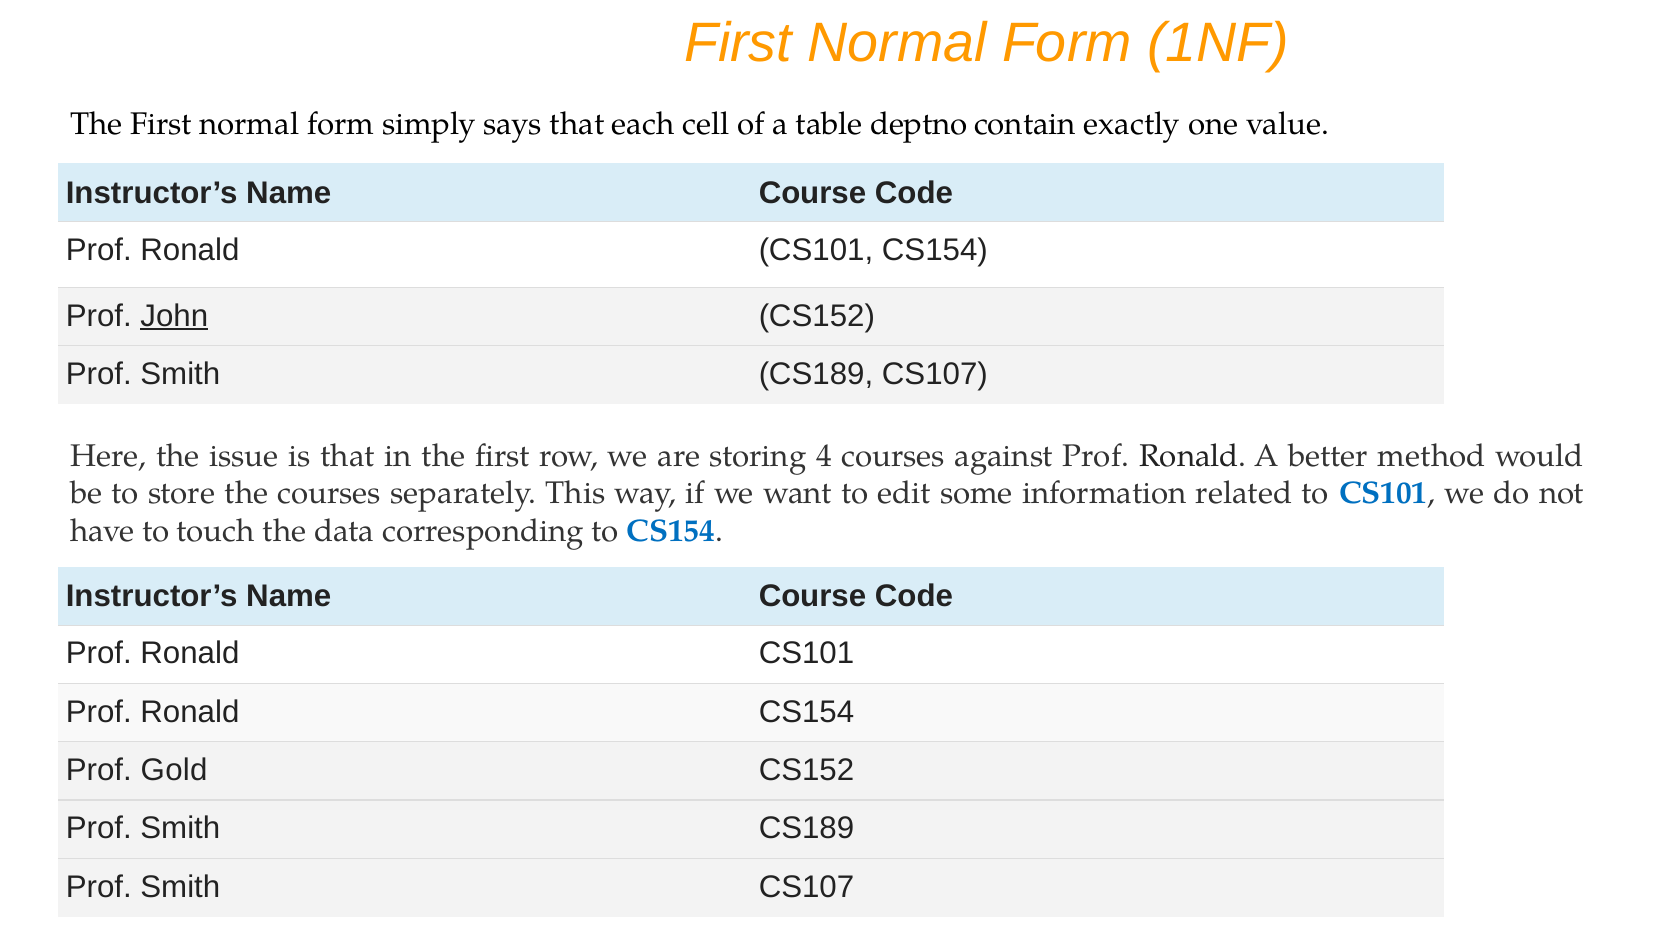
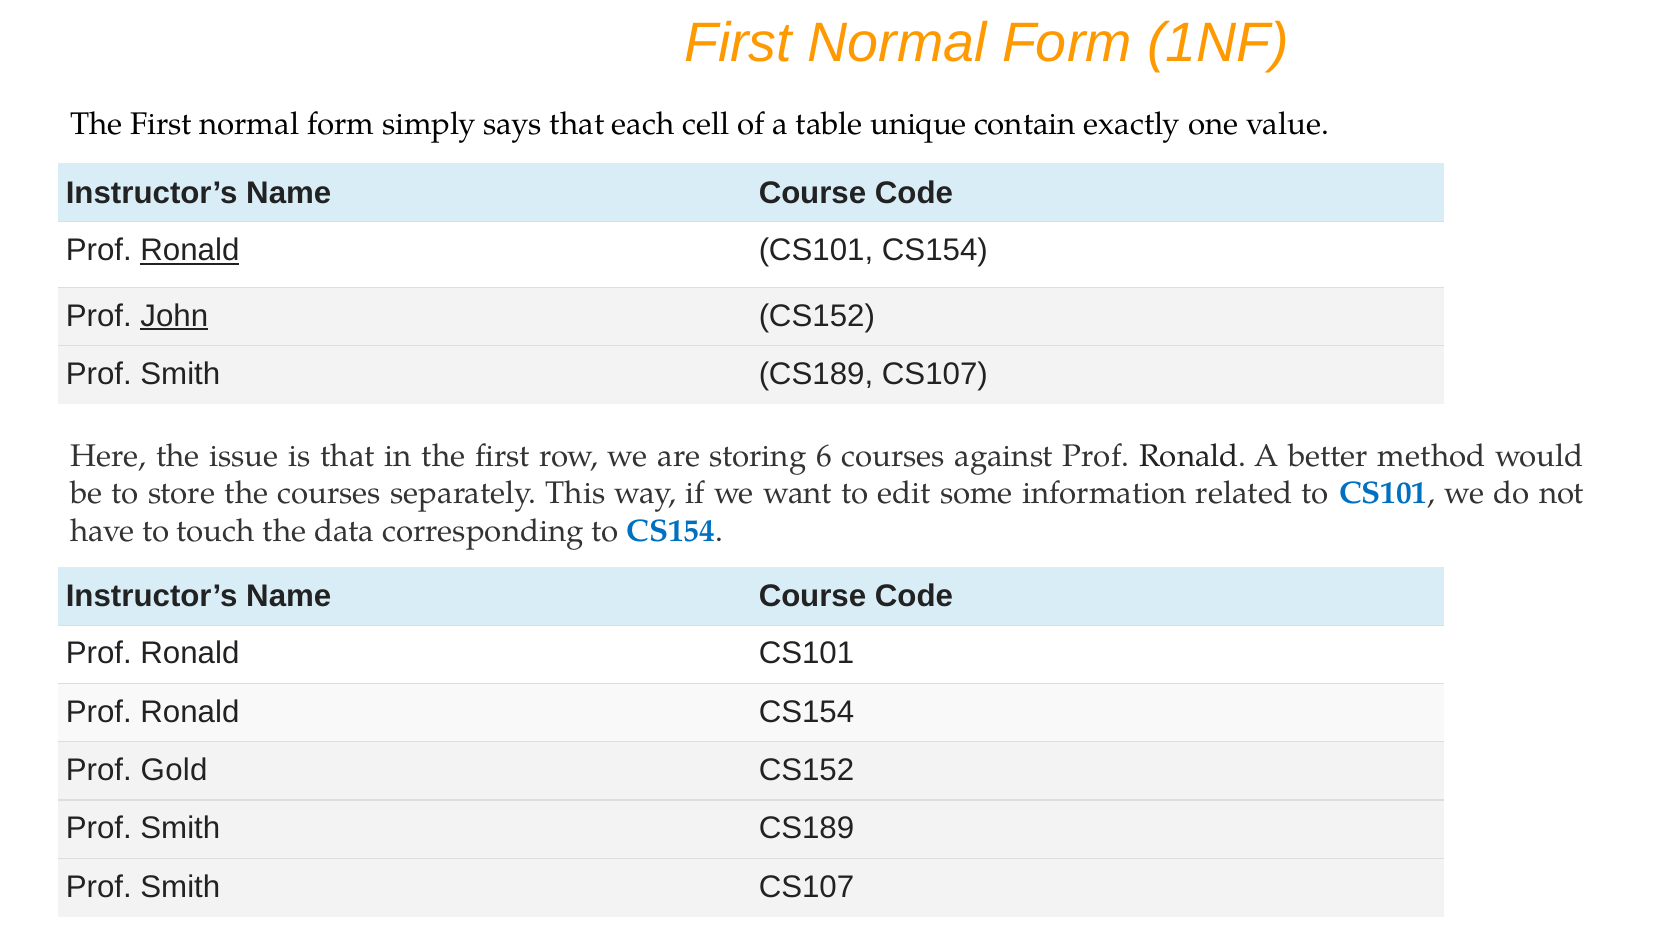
deptno: deptno -> unique (919, 125)
Ronald underline: none -> present (190, 250)
4: 4 -> 6 (824, 457)
